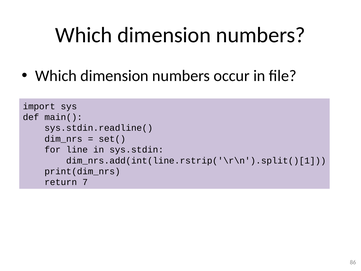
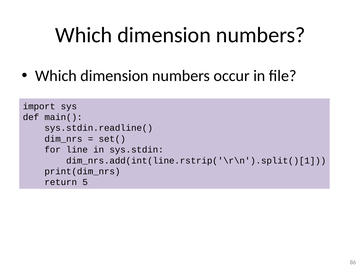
7: 7 -> 5 (85, 182)
